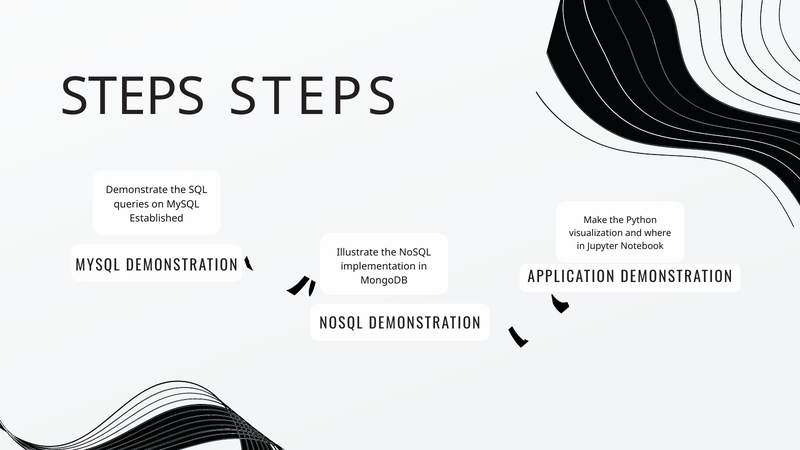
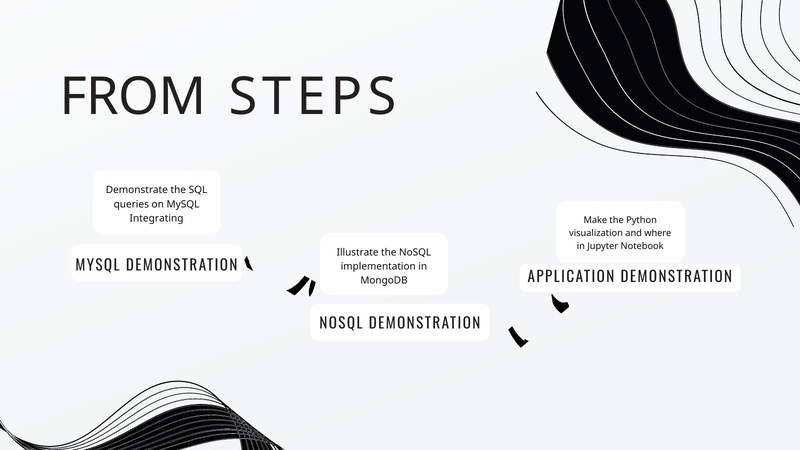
STEPS: STEPS -> FROM (133, 97)
Established: Established -> Integrating (157, 218)
